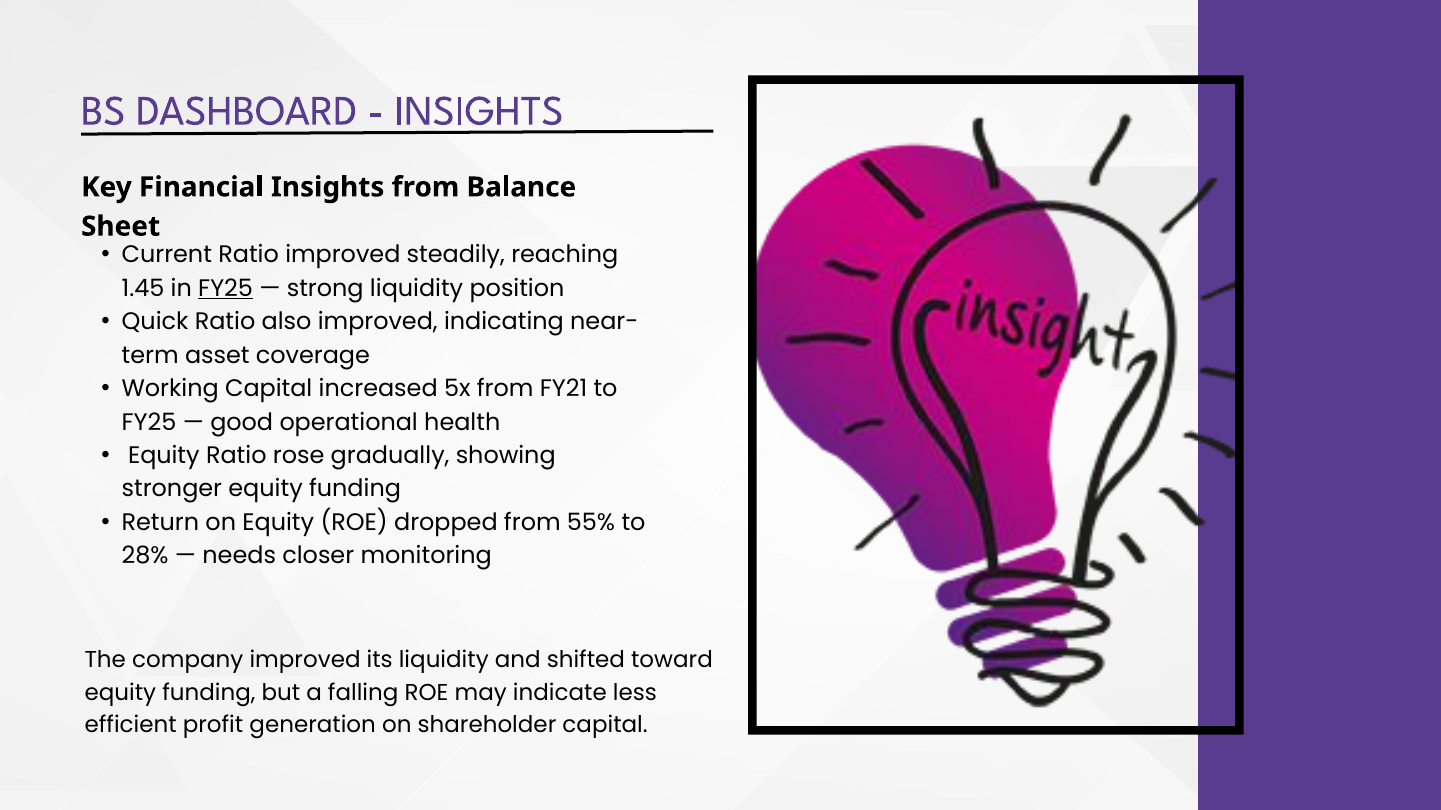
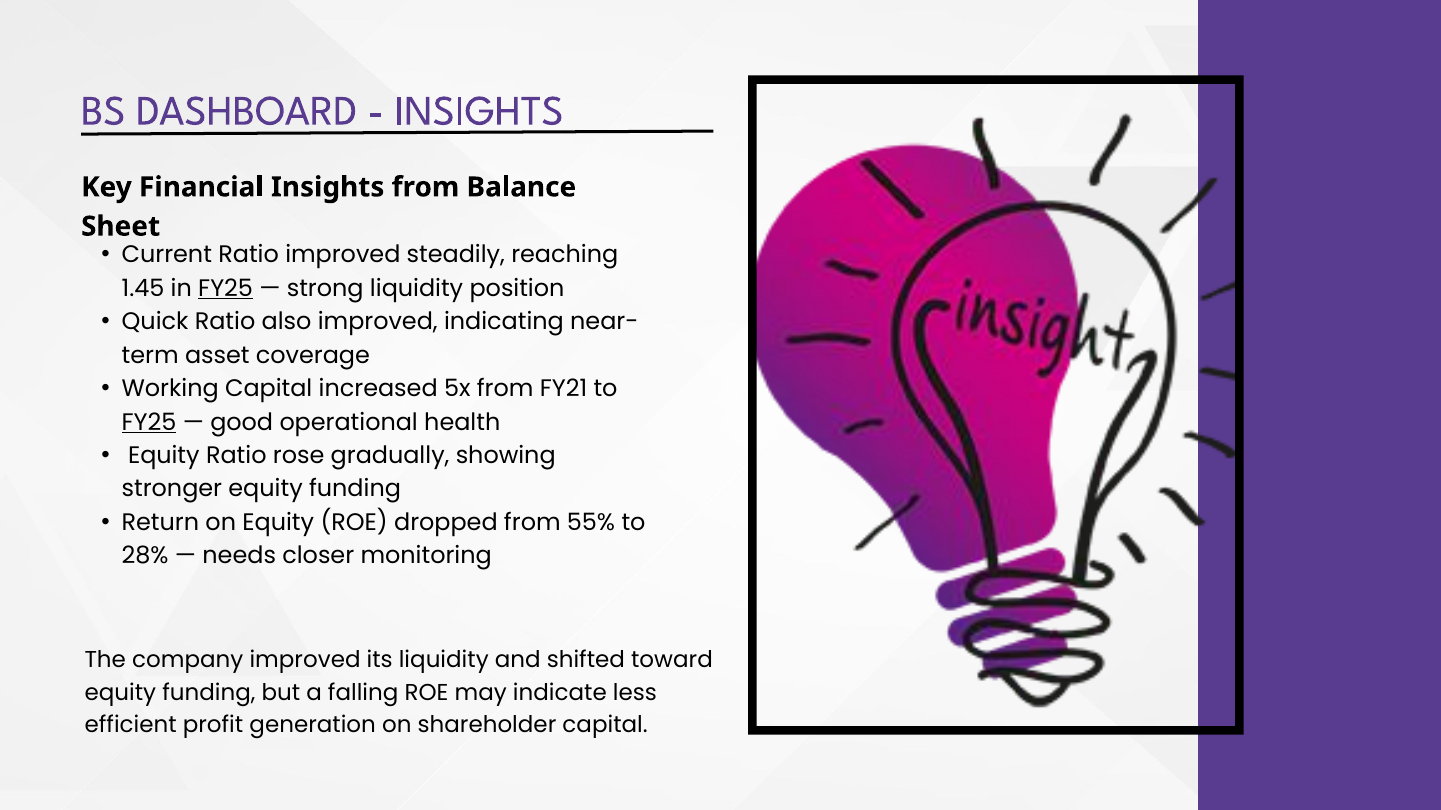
FY25 underline: none -> present (149, 422)
